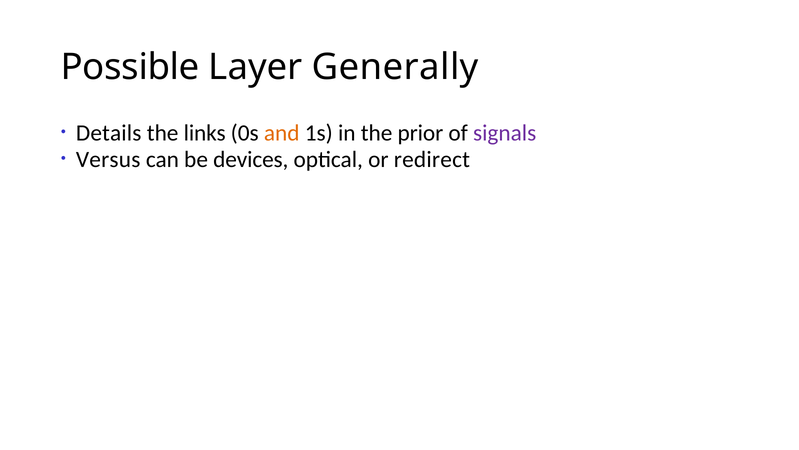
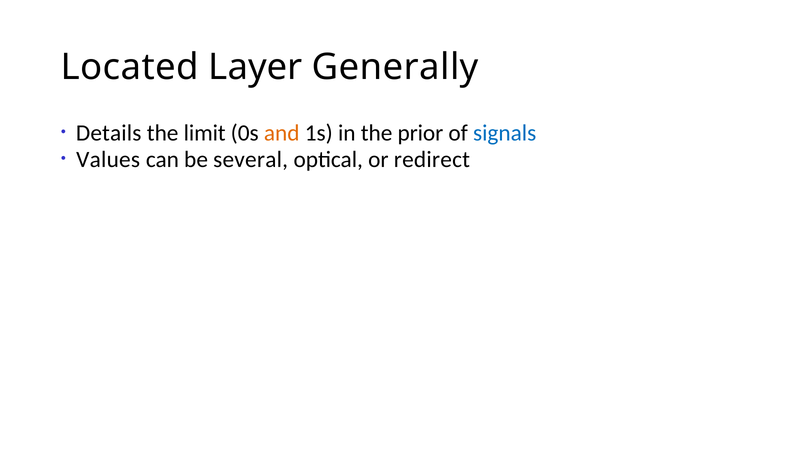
Possible: Possible -> Located (130, 67)
links: links -> limit (205, 133)
signals colour: purple -> blue (505, 133)
Versus: Versus -> Values (108, 159)
devices: devices -> several (251, 159)
